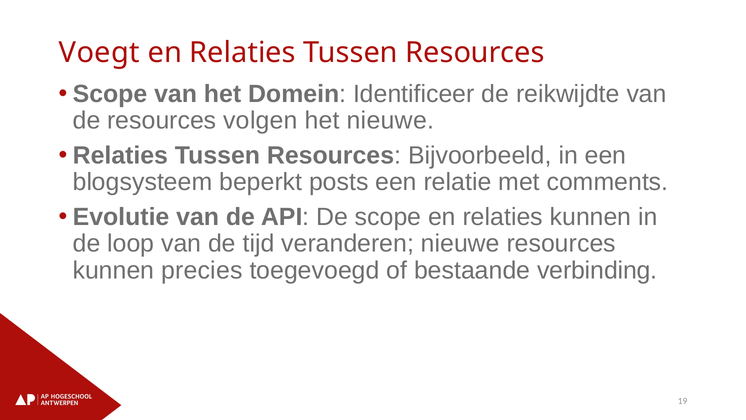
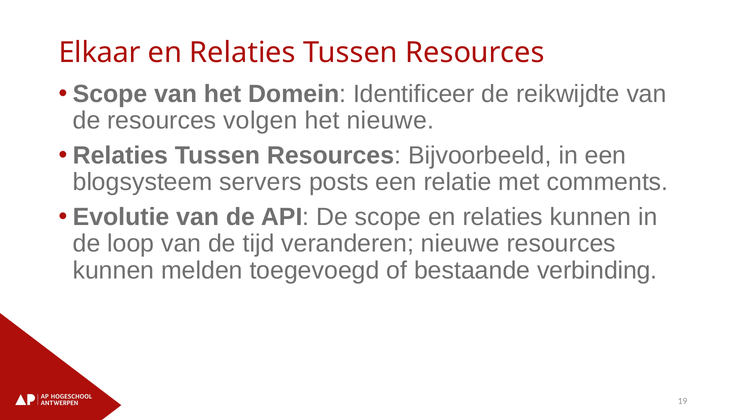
Voegt: Voegt -> Elkaar (100, 53)
beperkt: beperkt -> servers (261, 182)
precies: precies -> melden (202, 270)
